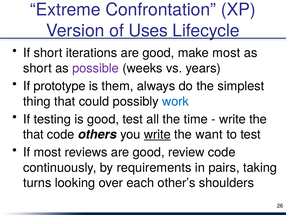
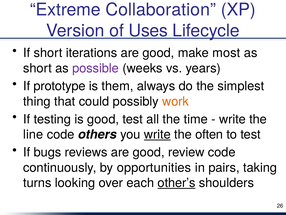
Confrontation: Confrontation -> Collaboration (161, 10)
work colour: blue -> orange (176, 101)
that: that -> line (33, 134)
want: want -> often (209, 134)
If most: most -> bugs (47, 152)
requirements: requirements -> opportunities (154, 167)
other’s underline: none -> present (176, 183)
